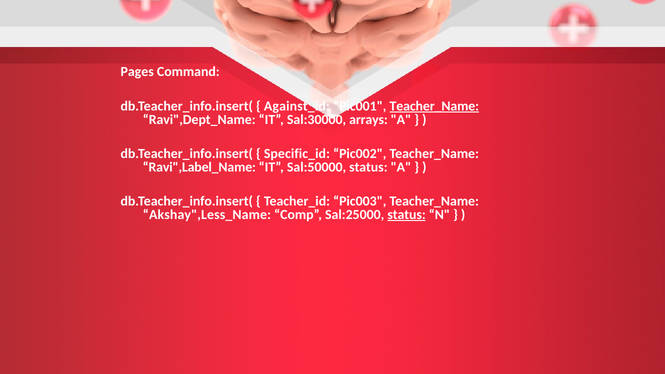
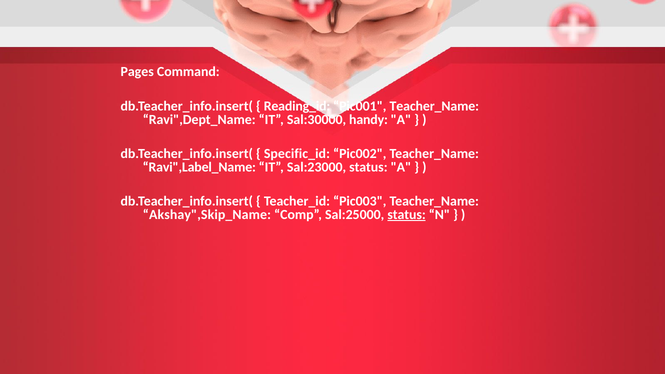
Against_id: Against_id -> Reading_id (297, 106)
Teacher_Name underline: present -> none (434, 106)
arrays: arrays -> handy (368, 119)
Sal:50000: Sal:50000 -> Sal:23000 (317, 167)
Akshay",Less_Name: Akshay",Less_Name -> Akshay",Skip_Name (207, 215)
